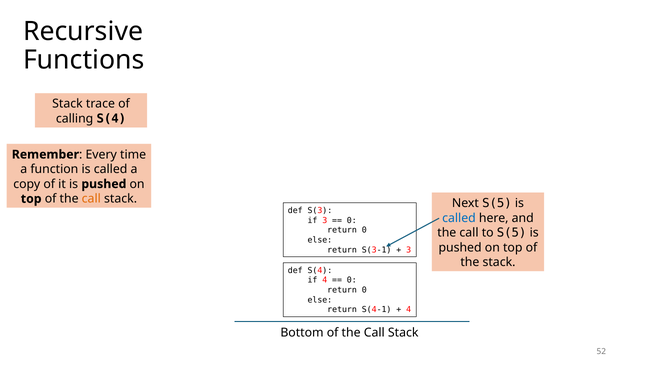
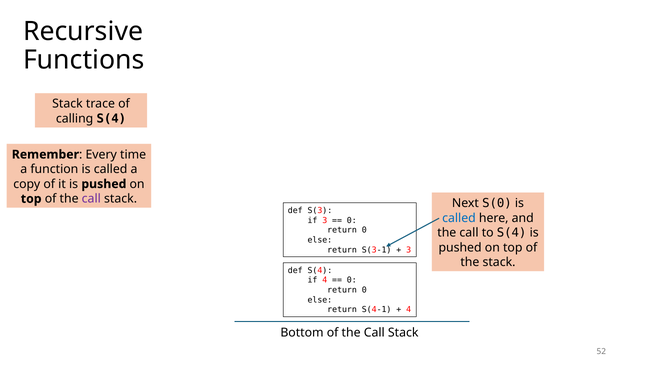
call colour: orange -> purple (91, 199)
Next S(5: S(5 -> S(0 (497, 203)
to S(5: S(5 -> S(4 (512, 233)
